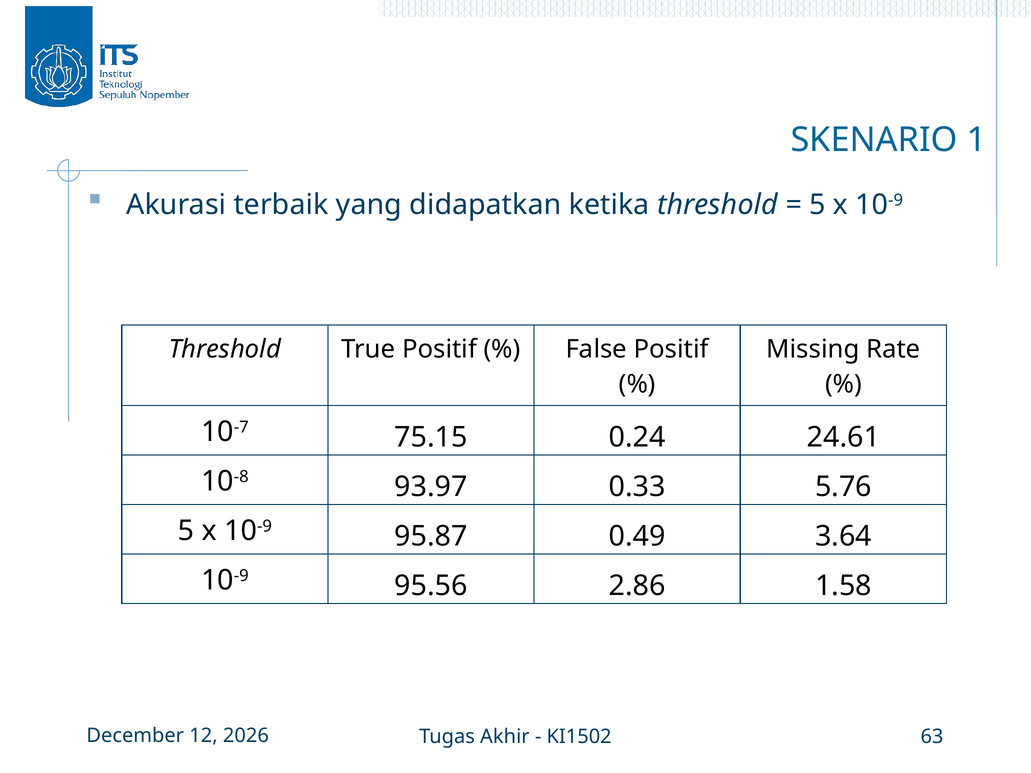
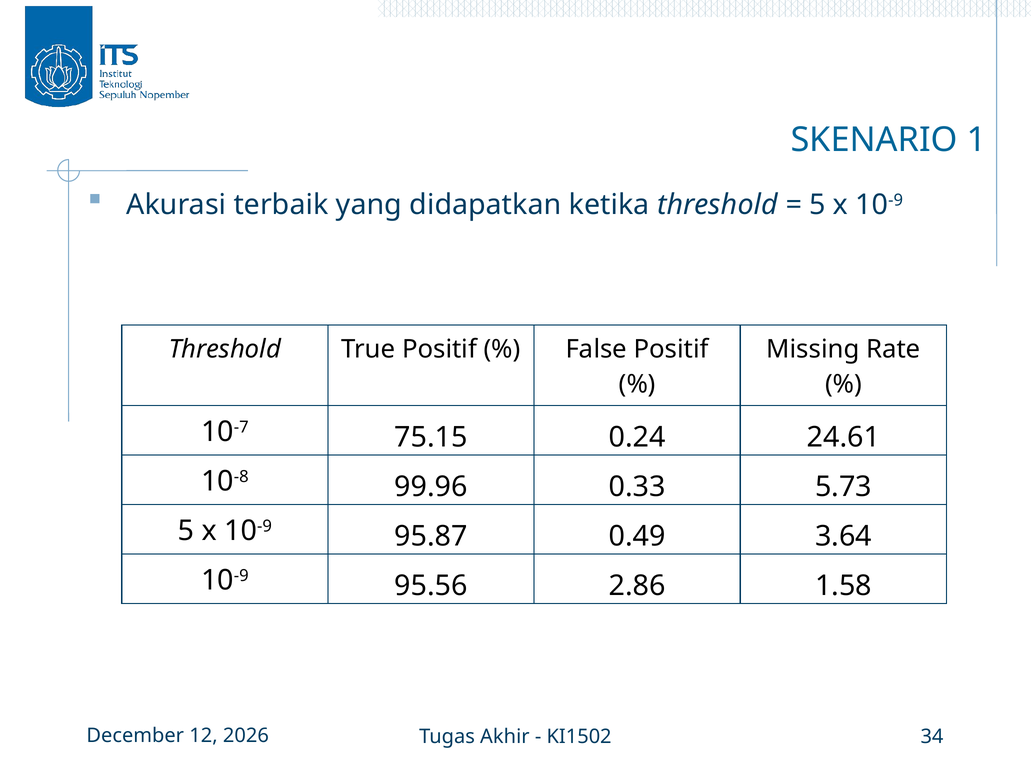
93.97: 93.97 -> 99.96 (431, 487)
5.76: 5.76 -> 5.73 (843, 487)
63: 63 -> 34 (932, 737)
